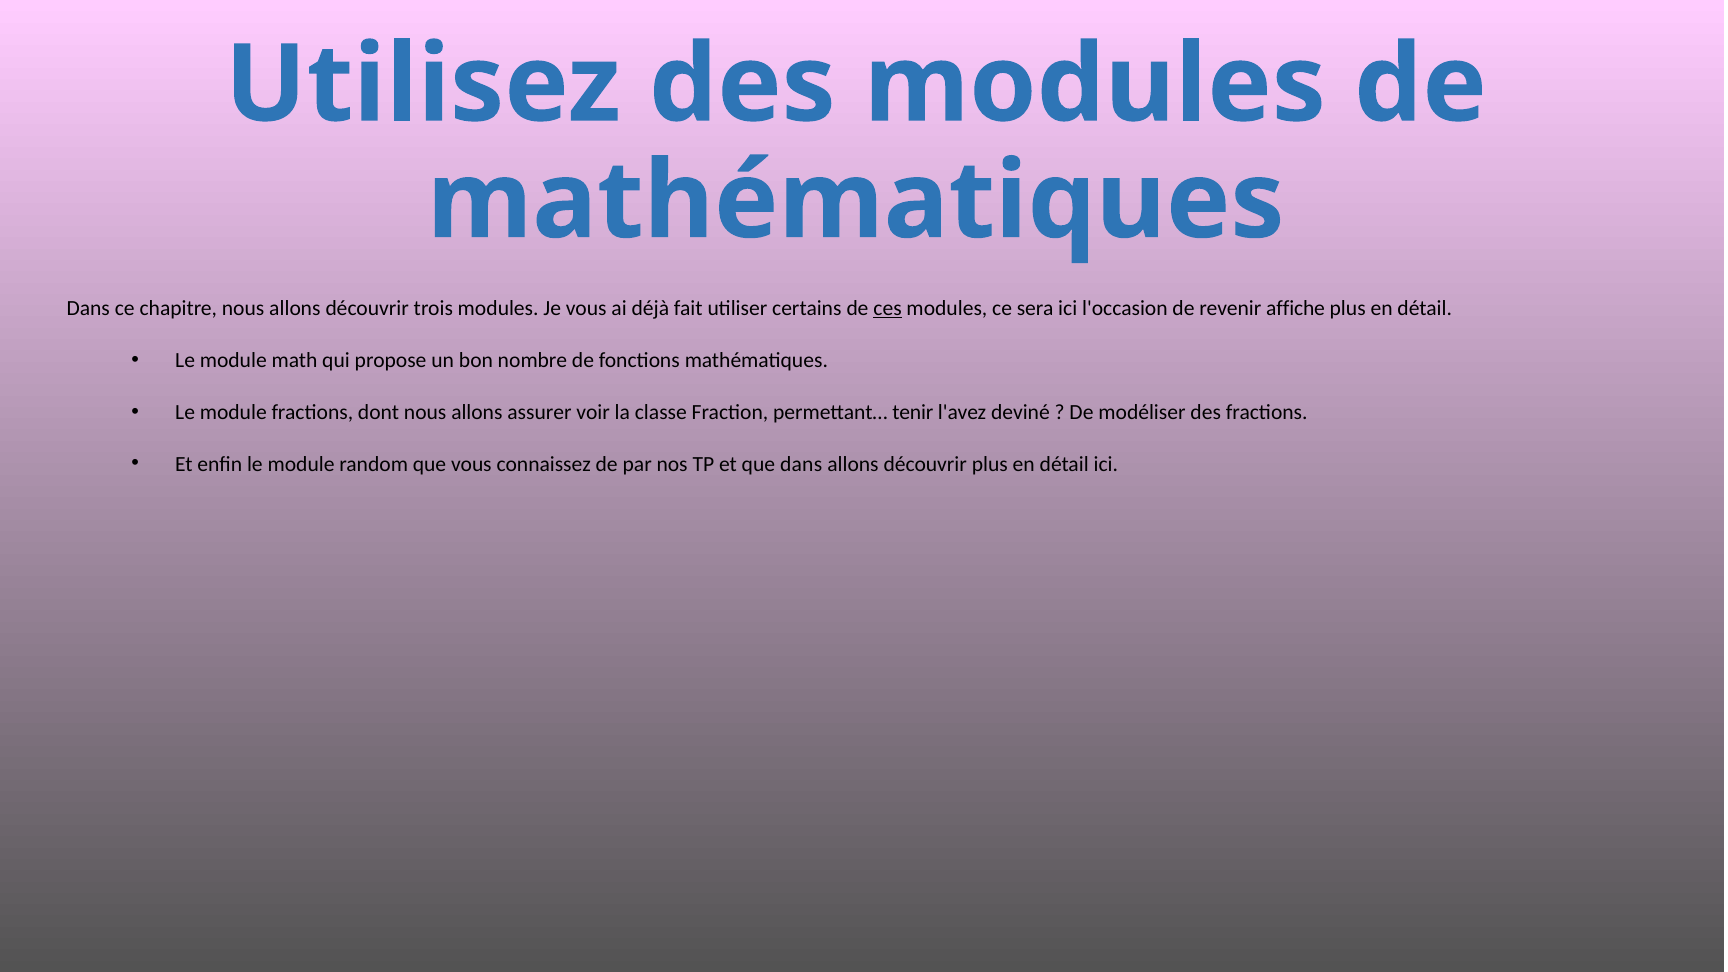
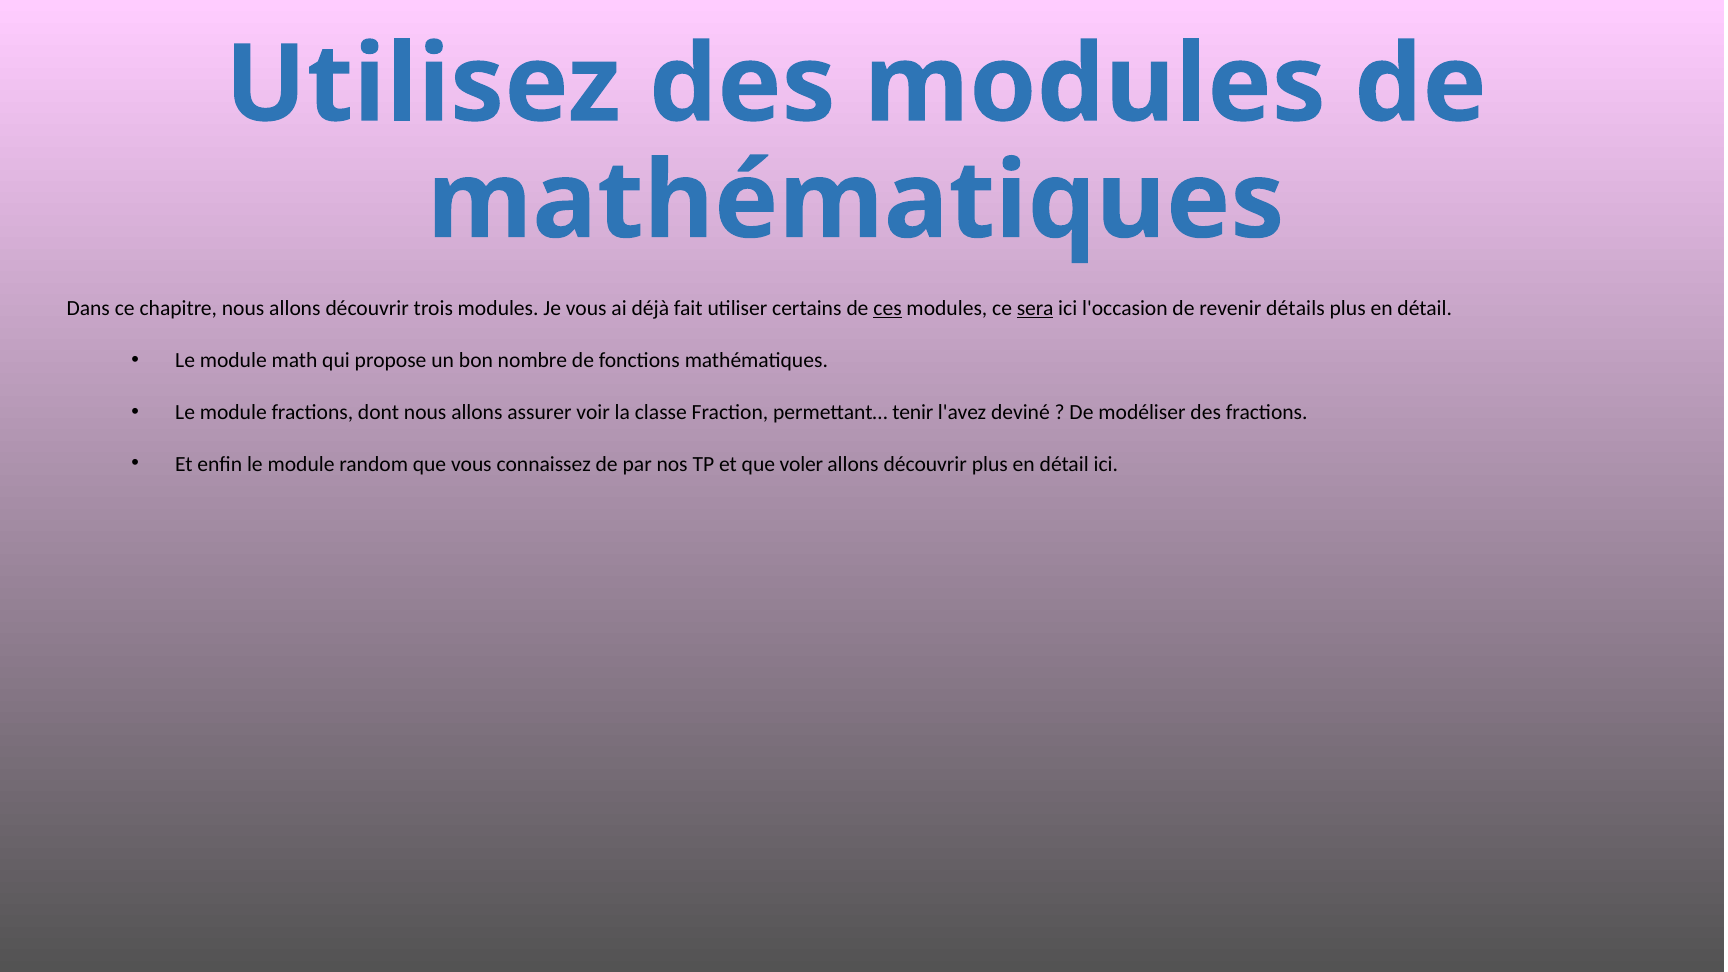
sera underline: none -> present (1035, 308)
affiche: affiche -> détails (1295, 308)
que dans: dans -> voler (801, 464)
